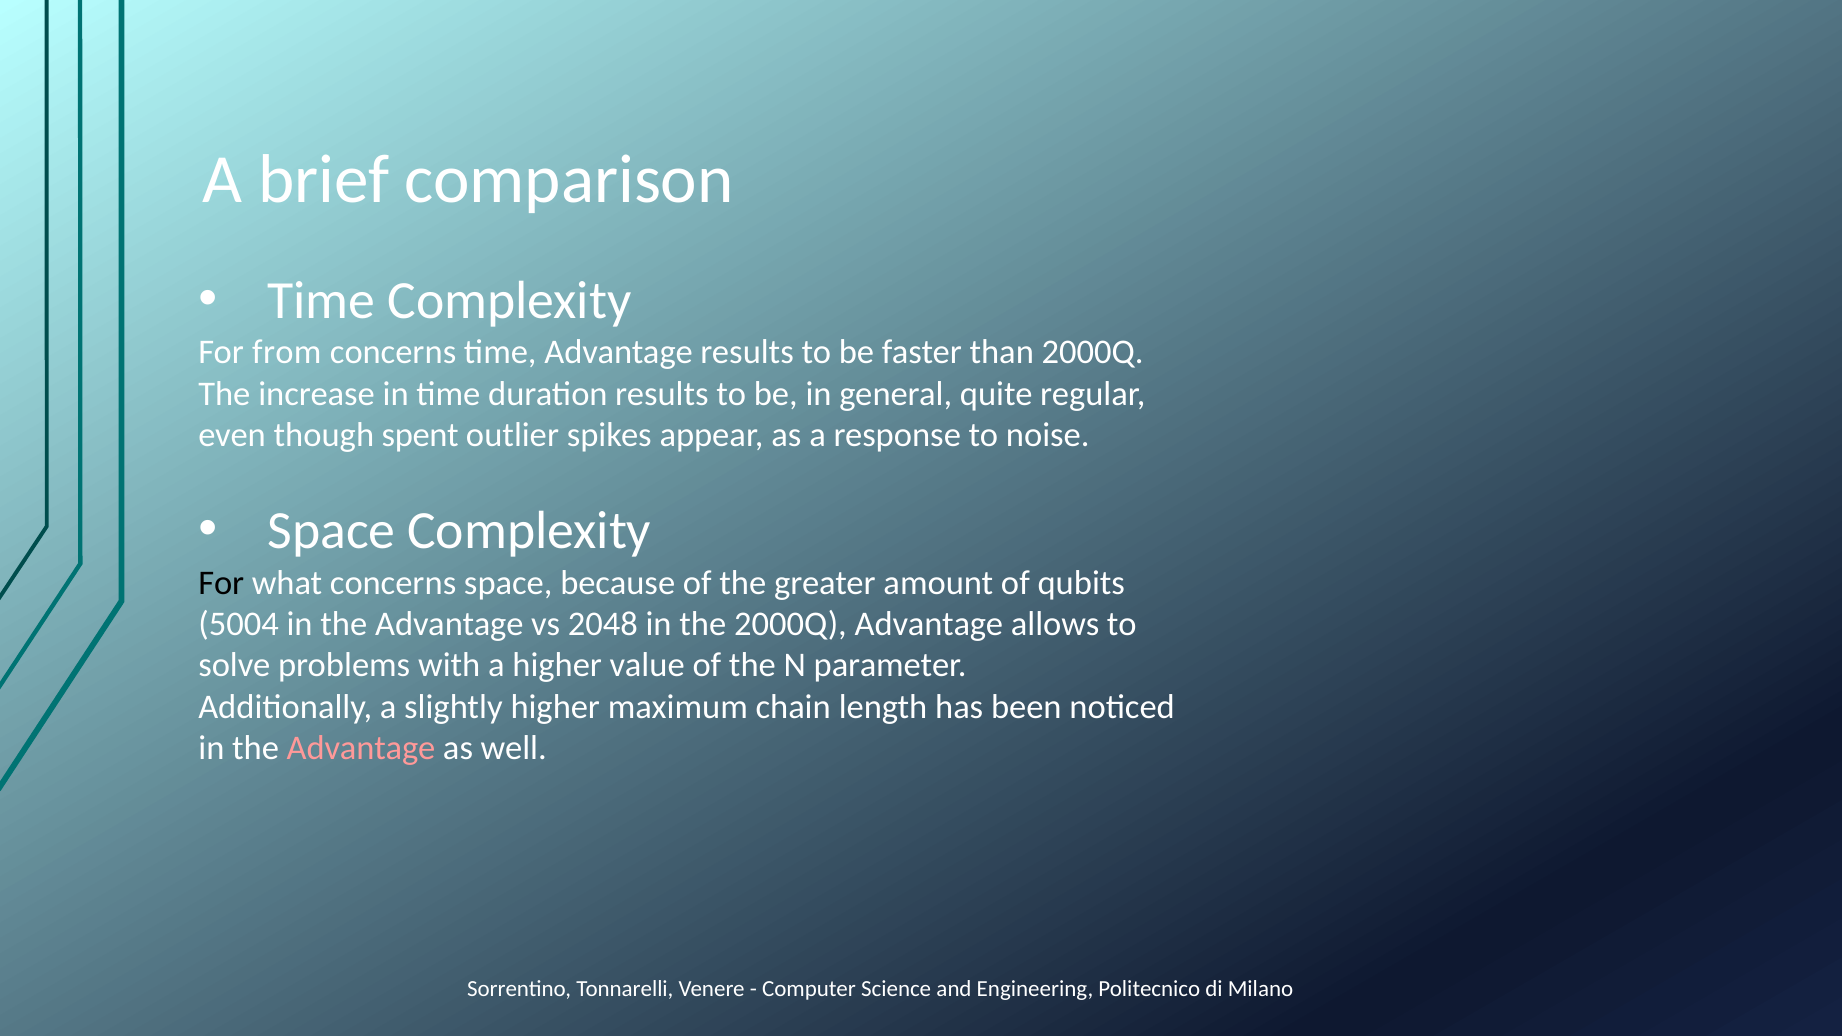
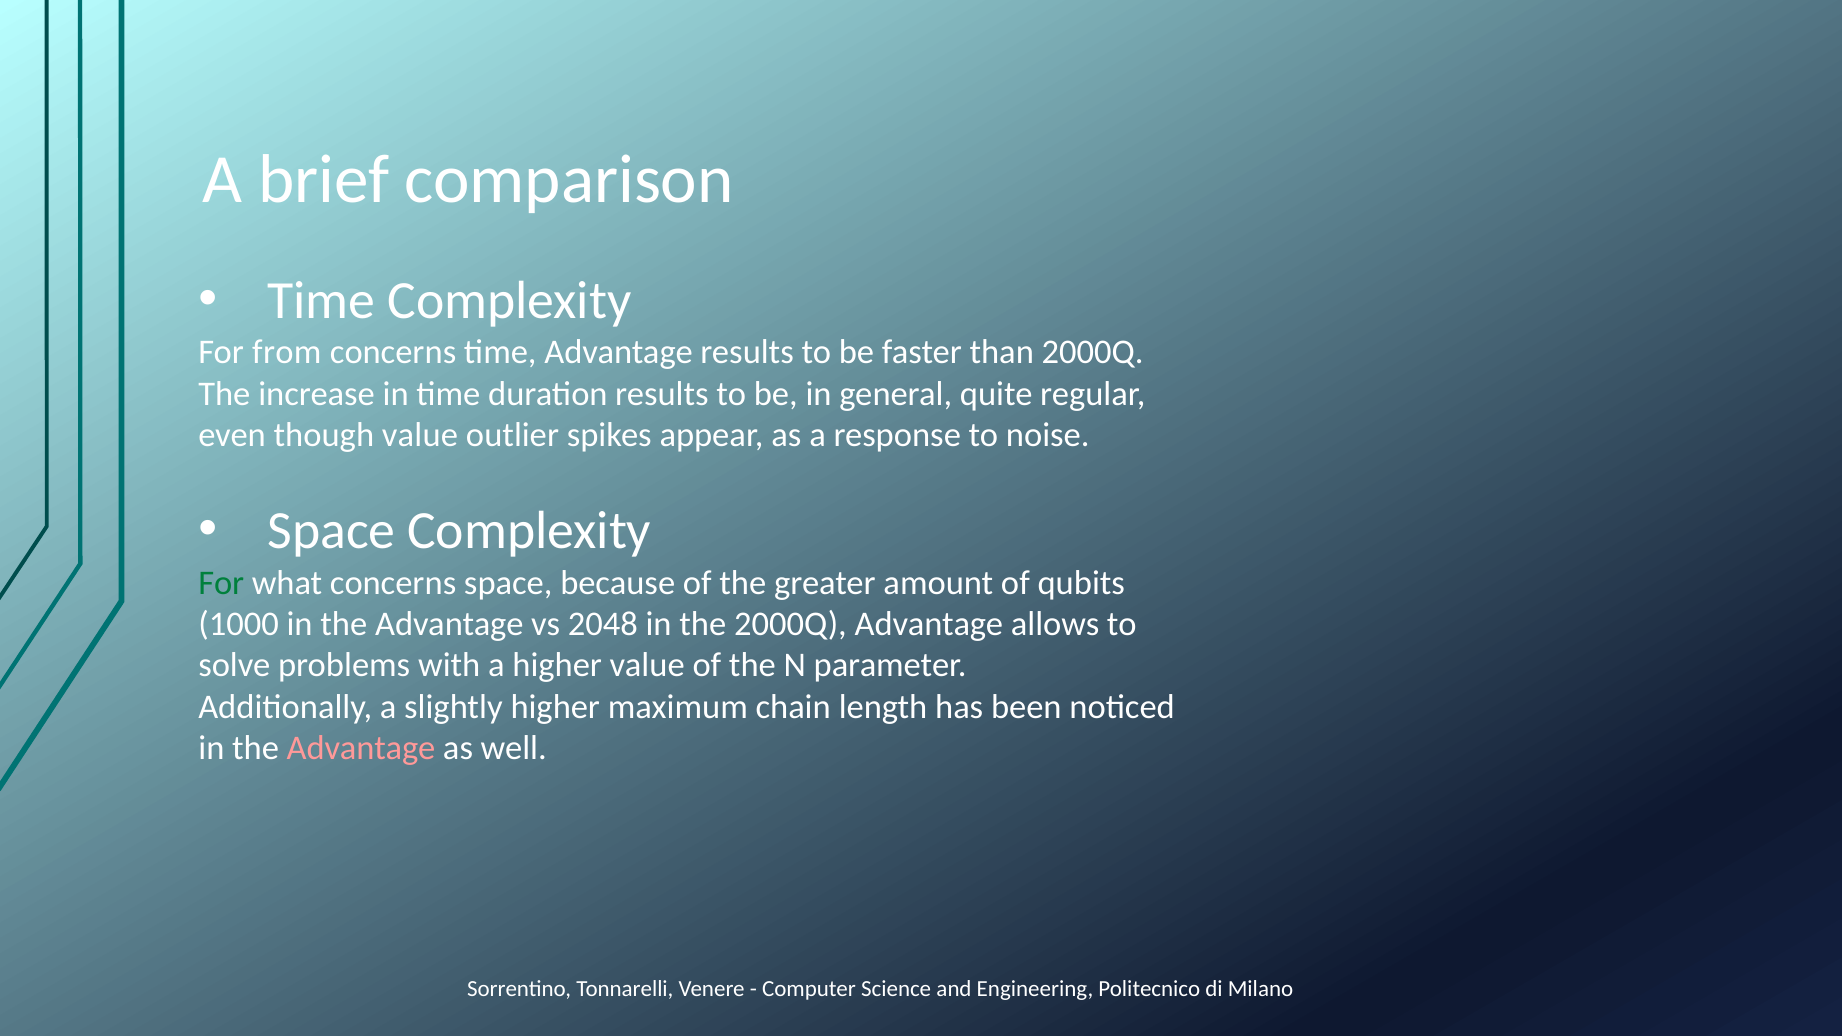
though spent: spent -> value (420, 435)
For colour: black -> green (221, 583)
5004: 5004 -> 1000 (239, 624)
